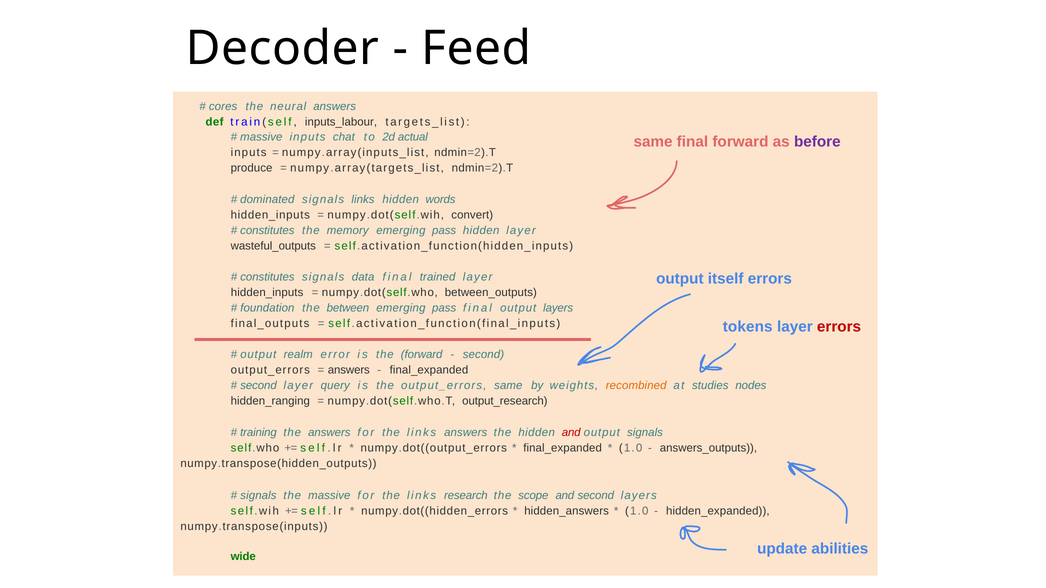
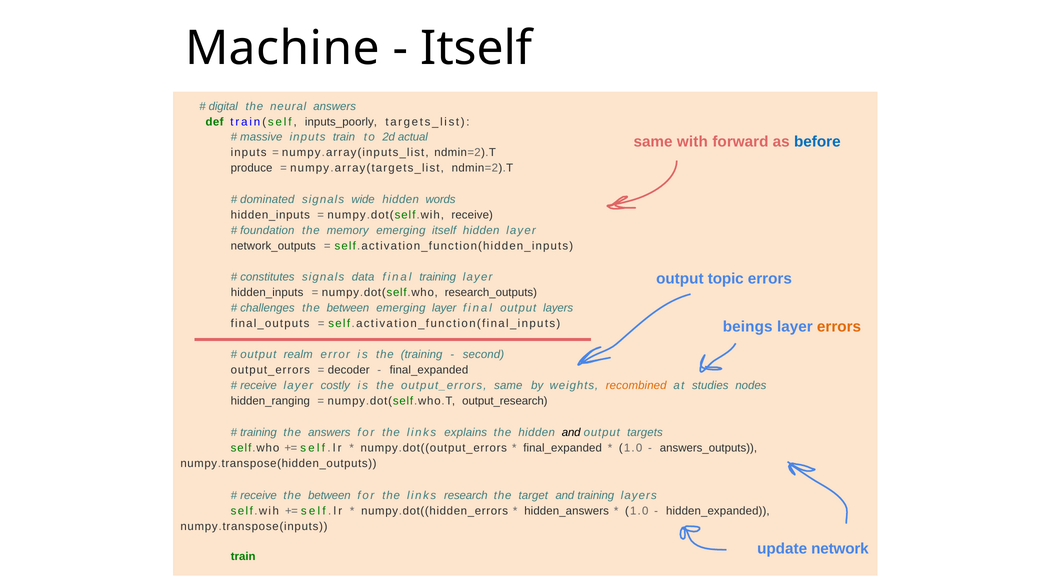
Decoder: Decoder -> Machine (282, 49)
Feed: Feed -> Itself (476, 49)
cores: cores -> digital (223, 106)
inputs_labour: inputs_labour -> inputs_poorly (341, 122)
inputs chat: chat -> train (344, 137)
same final: final -> with (692, 142)
before colour: purple -> blue (817, 142)
signals links: links -> wide (363, 199)
numpy.dot(self.wih convert: convert -> receive (472, 215)
constitutes: constitutes -> foundation (267, 230)
pass: pass -> itself (444, 230)
wasteful_outputs: wasteful_outputs -> network_outputs (273, 246)
final trained: trained -> training (438, 277)
itself: itself -> topic (726, 279)
between_outputs: between_outputs -> research_outputs (491, 293)
foundation: foundation -> challenges (267, 308)
pass: pass -> layer (444, 308)
tokens: tokens -> beings (748, 327)
errors colour: red -> orange (839, 327)
the forward: forward -> training (422, 355)
answers: answers -> decoder (349, 370)
second: second -> receive (259, 386)
query: query -> costly (335, 386)
links answers: answers -> explains (466, 433)
and colour: red -> black (571, 433)
output signals: signals -> targets (645, 433)
signals: signals -> receive (259, 496)
massive: massive -> between (329, 496)
scope: scope -> target (533, 496)
and second: second -> training (596, 496)
abilities: abilities -> network (840, 549)
wide: wide -> train (243, 557)
